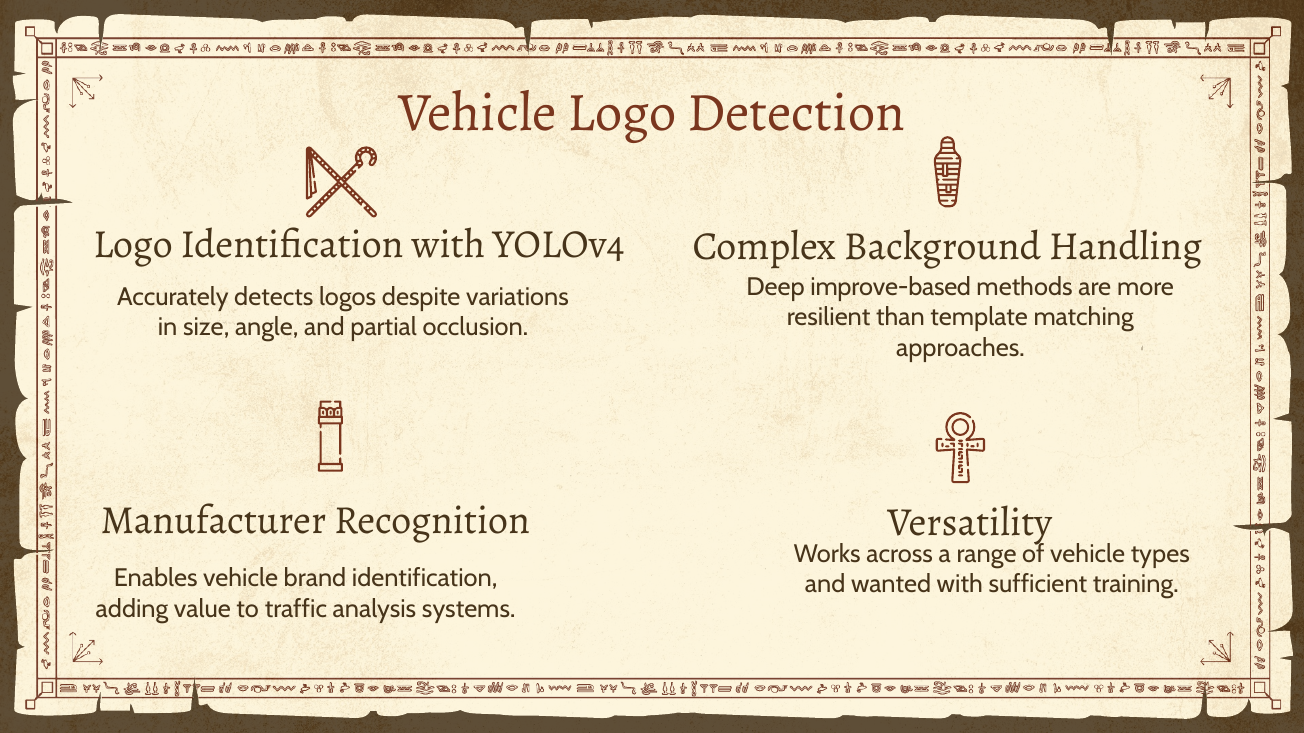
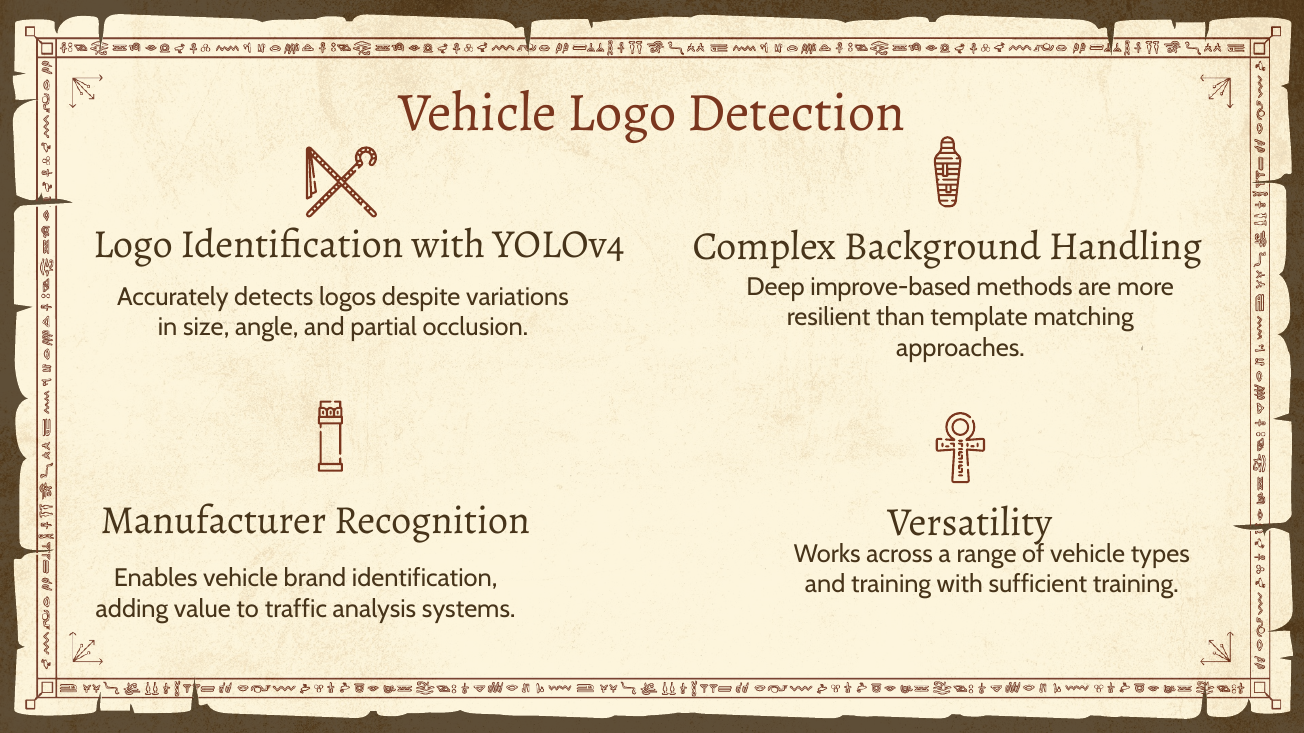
and wanted: wanted -> training (891, 585)
